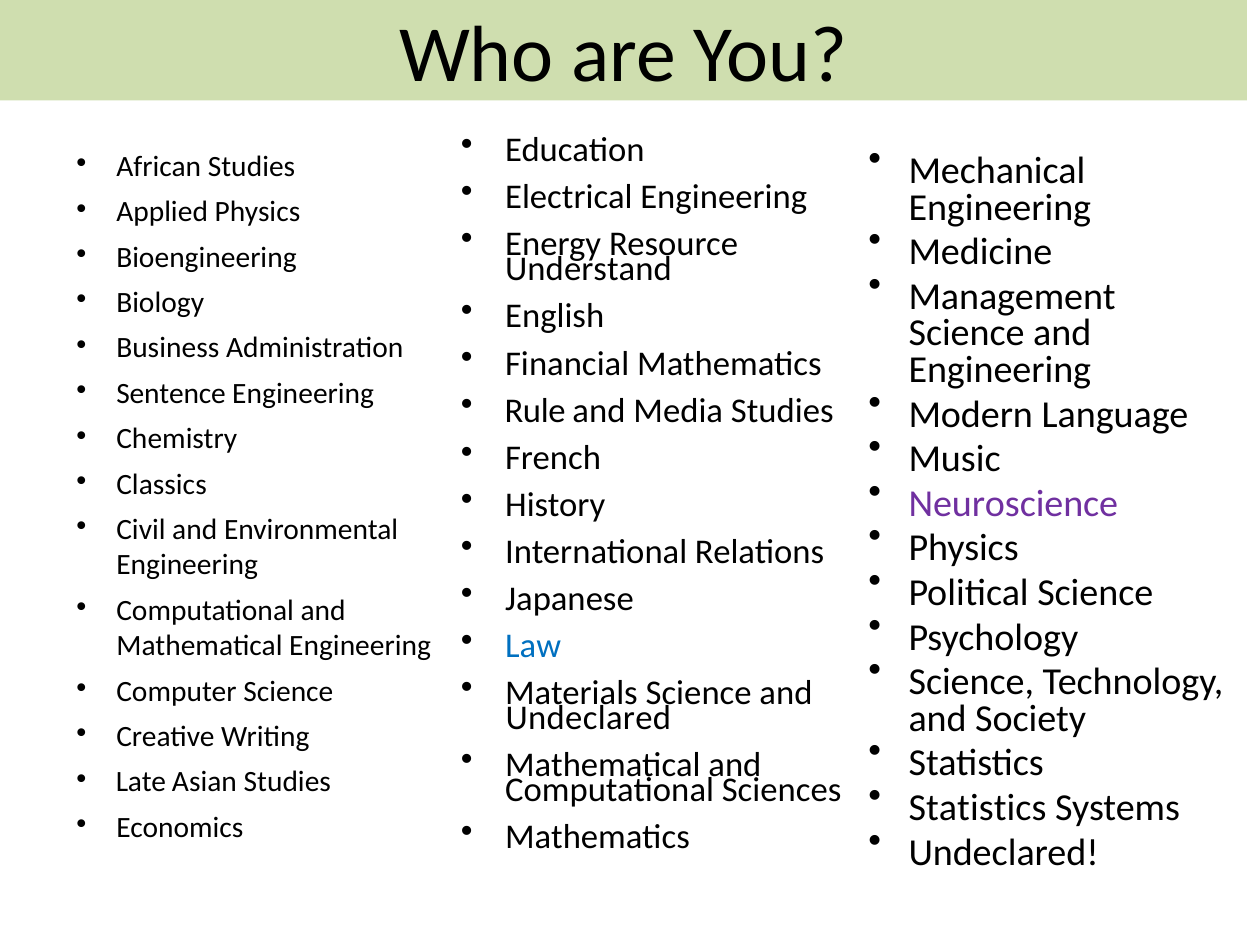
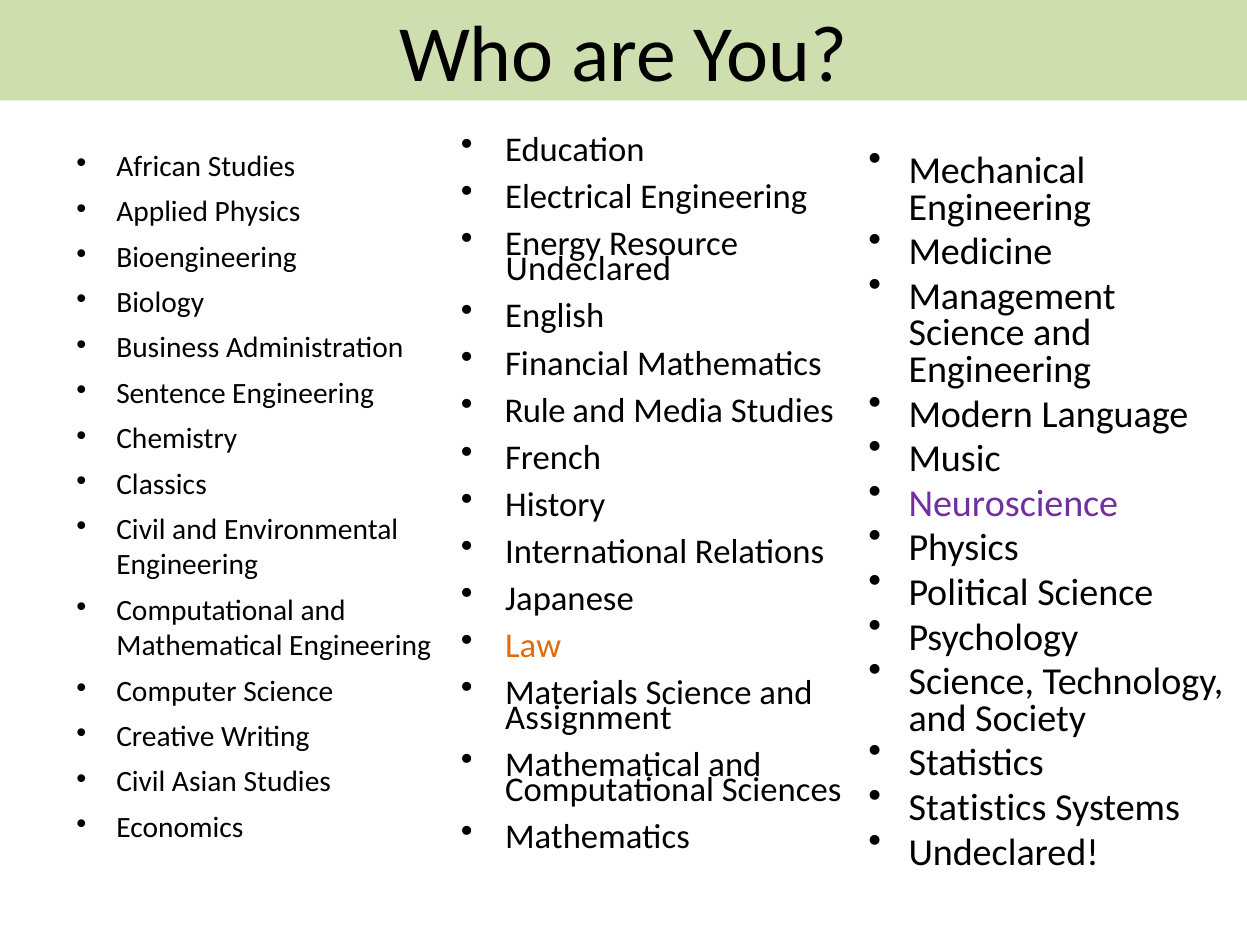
Understand: Understand -> Undeclared (588, 269)
Law colour: blue -> orange (533, 646)
Undeclared: Undeclared -> Assignment (588, 719)
Late: Late -> Civil (141, 782)
